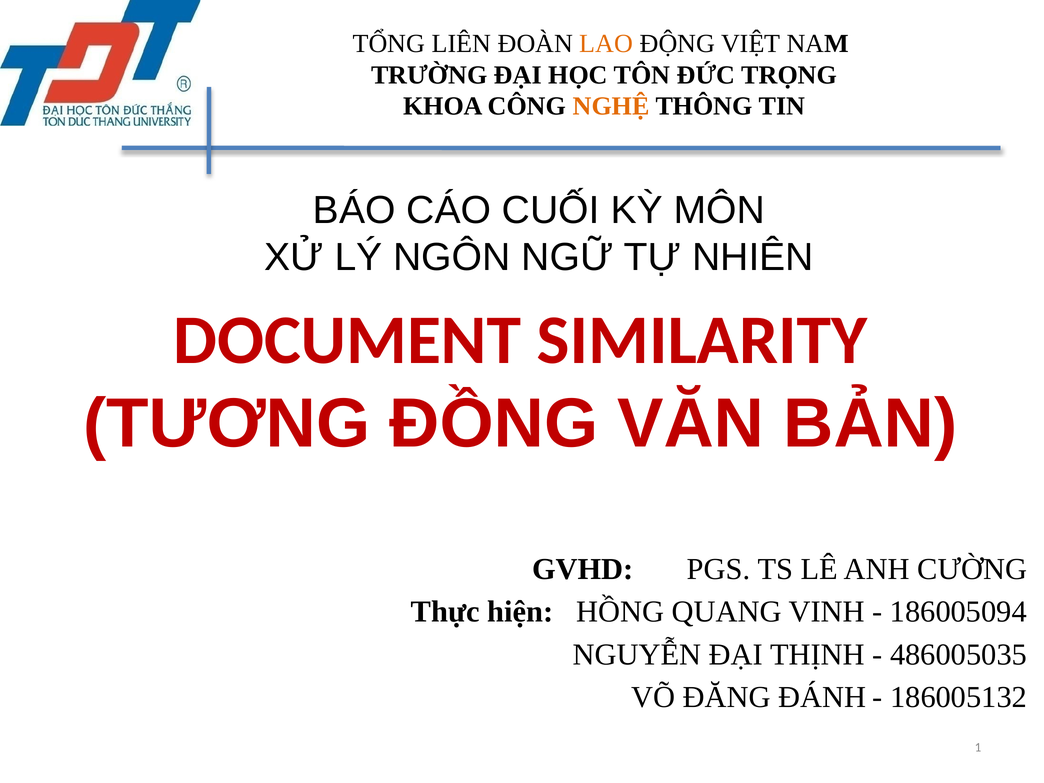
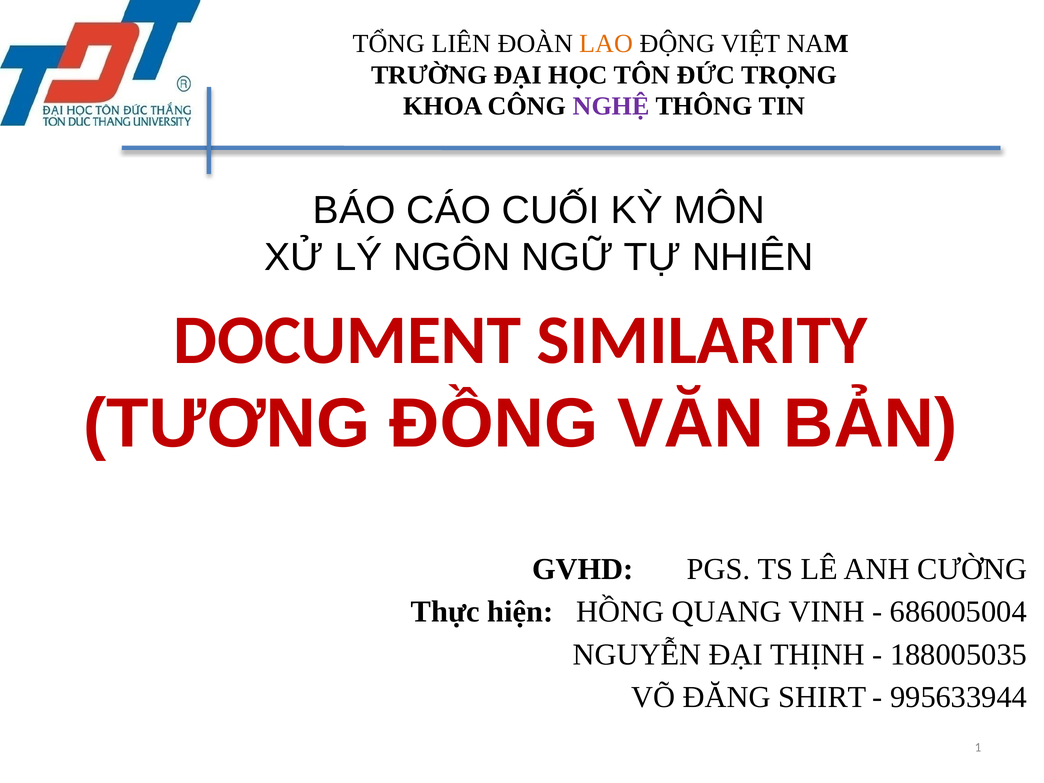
NGHỆ colour: orange -> purple (611, 106)
186005094: 186005094 -> 686005004 (958, 612)
486005035: 486005035 -> 188005035 (959, 654)
ĐÁNH: ĐÁNH -> SHIRT (822, 697)
186005132: 186005132 -> 995633944 (959, 697)
